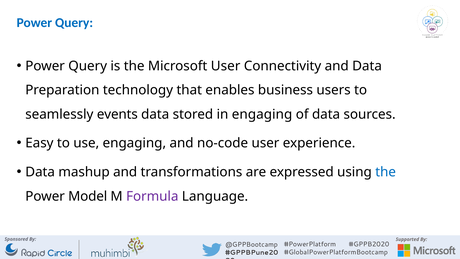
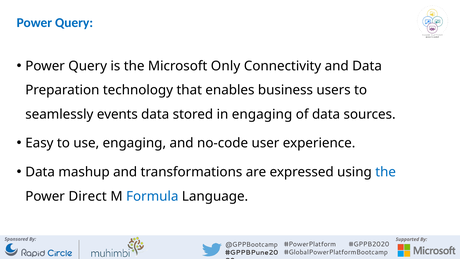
Microsoft User: User -> Only (226, 66)
Model: Model -> Direct (88, 196)
Formula colour: purple -> blue (152, 196)
